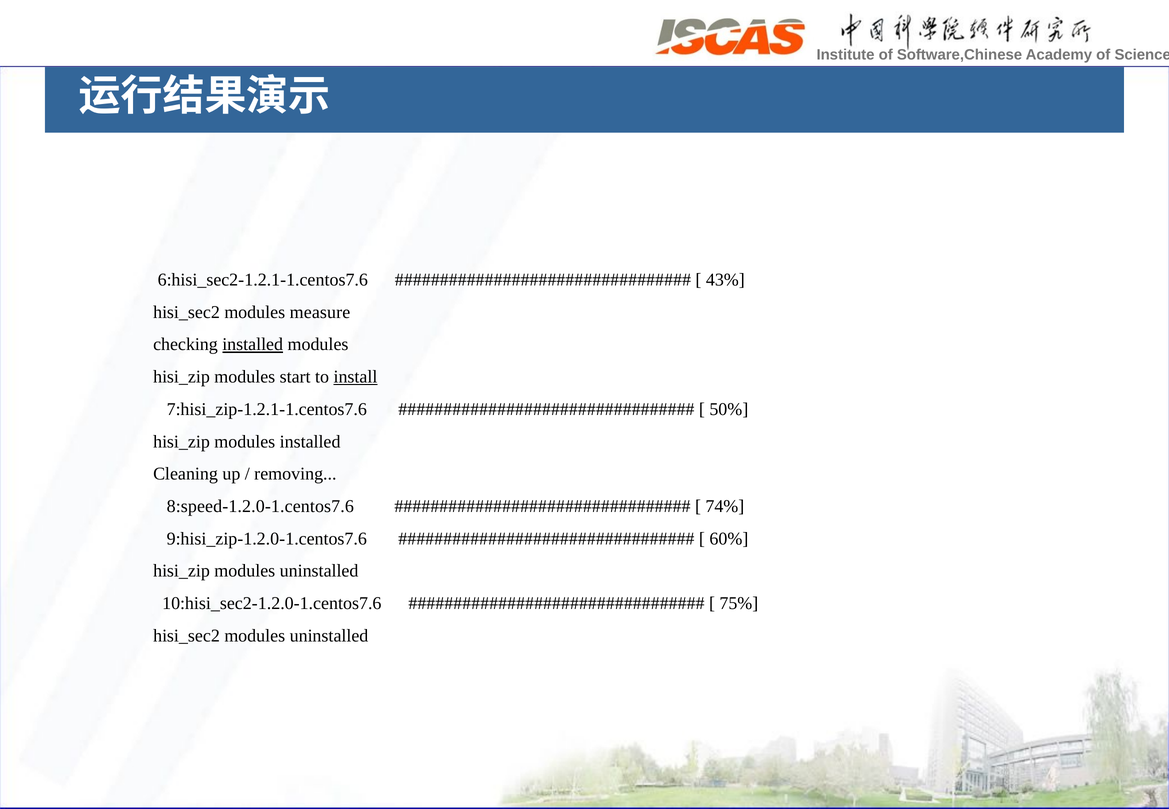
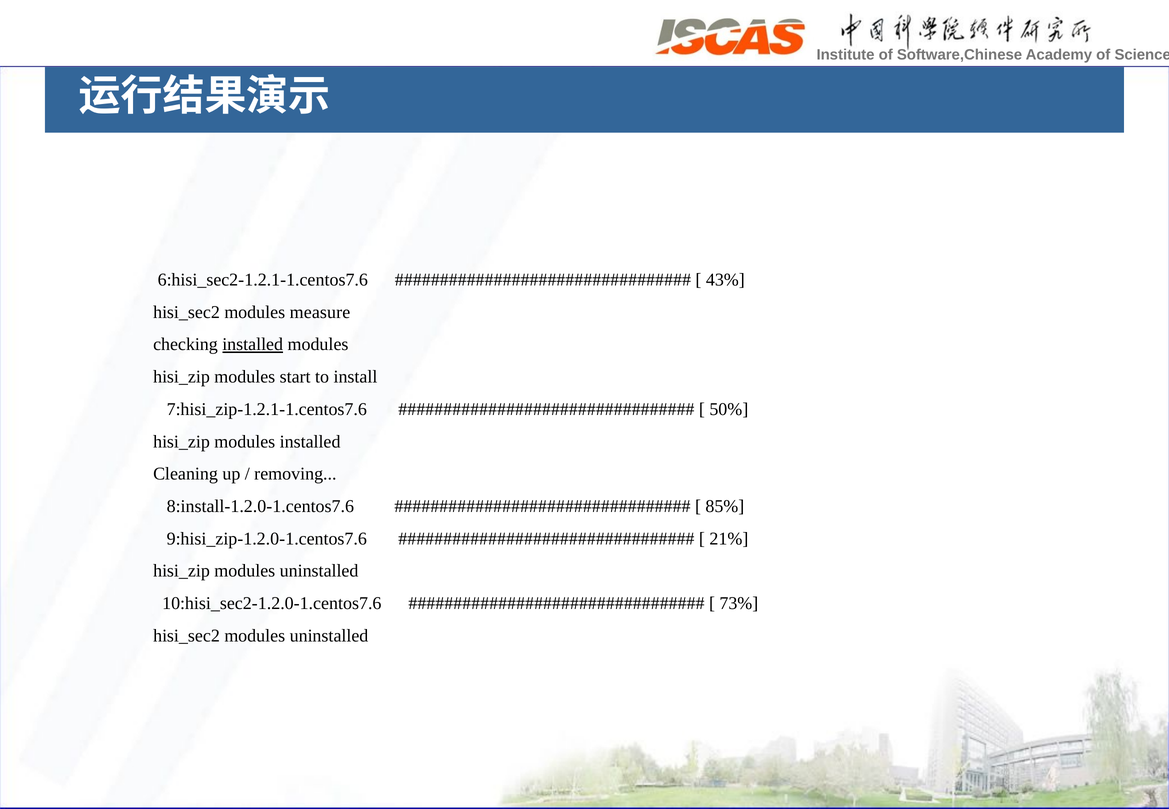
install underline: present -> none (355, 377)
8:speed-1.2.0-1.centos7.6: 8:speed-1.2.0-1.centos7.6 -> 8:install-1.2.0-1.centos7.6 (260, 506)
74%: 74% -> 85% (725, 506)
60%: 60% -> 21% (729, 539)
75%: 75% -> 73% (739, 604)
